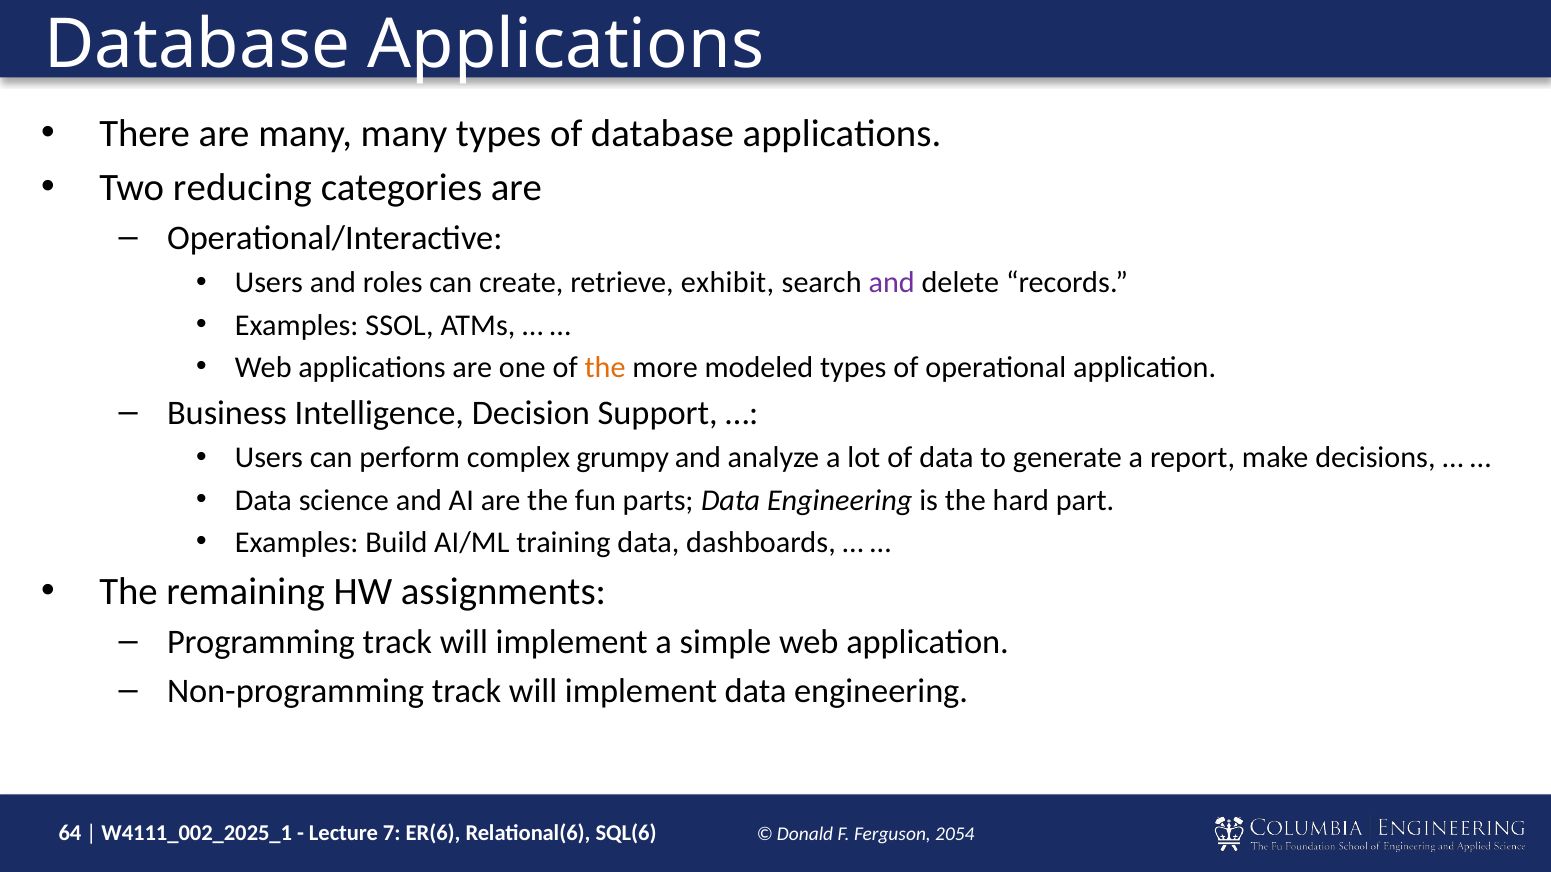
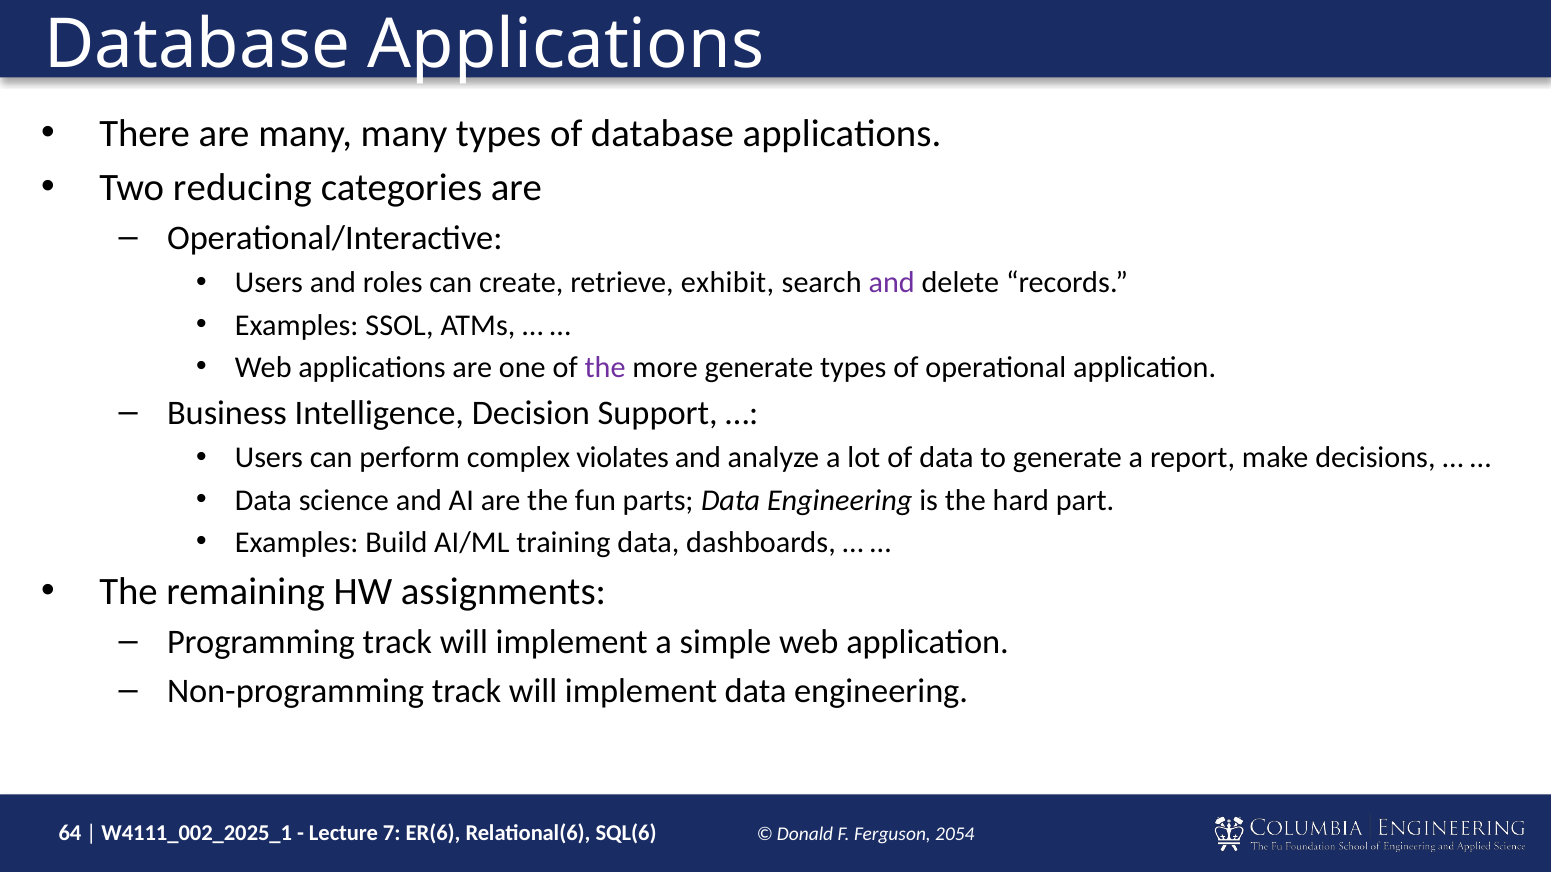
the colour: orange -> purple (605, 368)
more modeled: modeled -> generate (759, 368)
grumpy: grumpy -> violates (623, 458)
